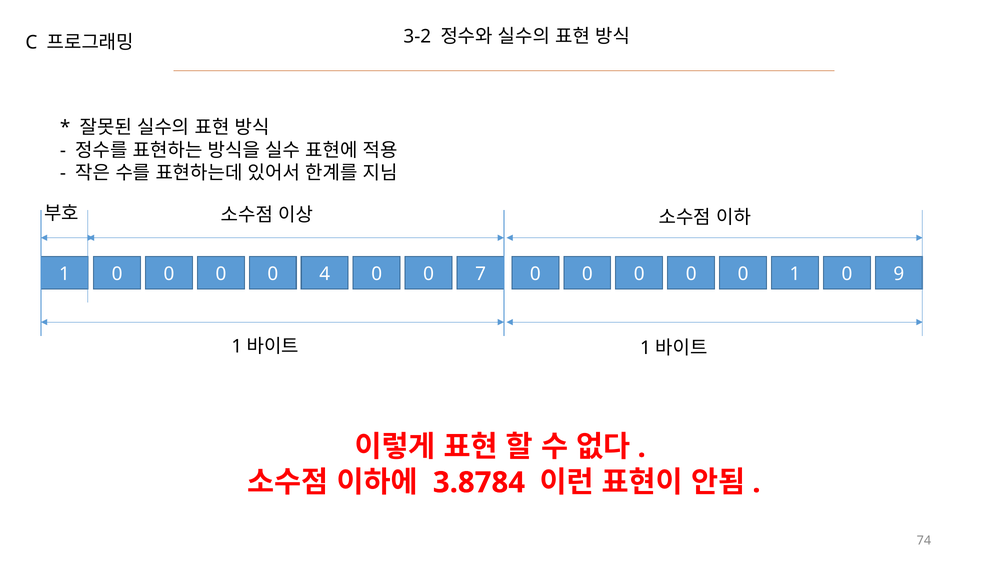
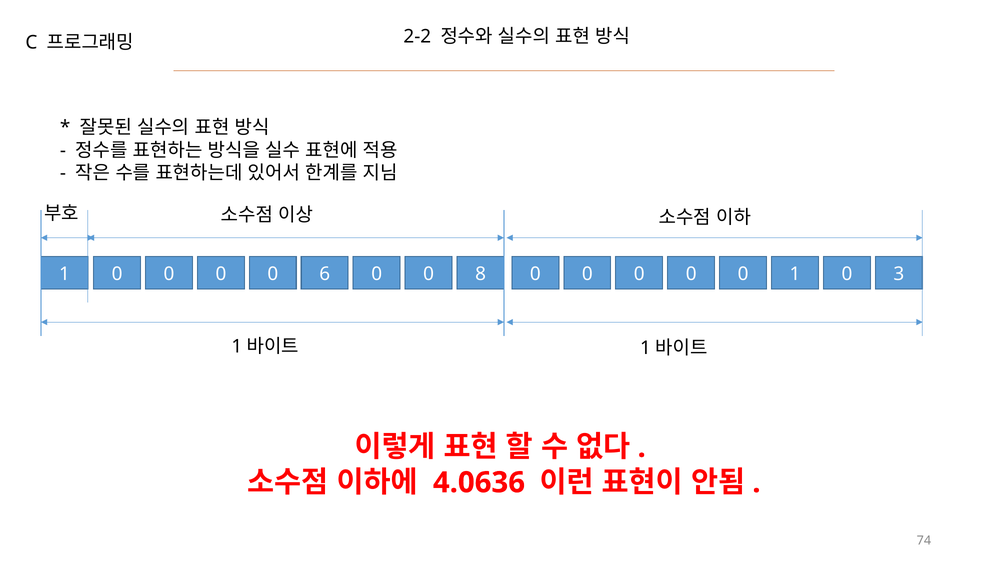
3-2: 3-2 -> 2-2 (417, 37)
4: 4 -> 6 (325, 274)
7: 7 -> 8 (481, 274)
9: 9 -> 3 (899, 274)
3.8784: 3.8784 -> 4.0636 (479, 483)
